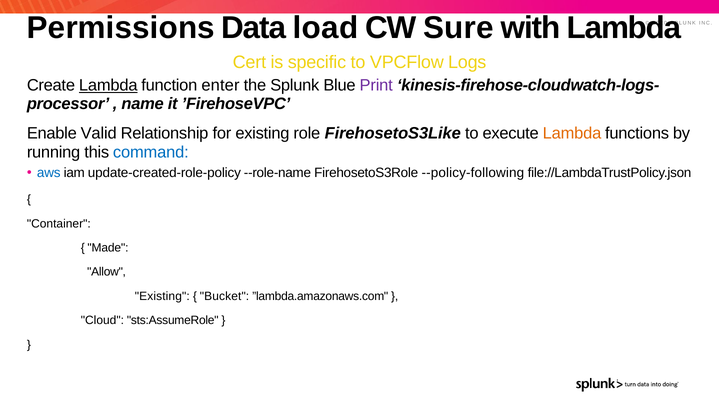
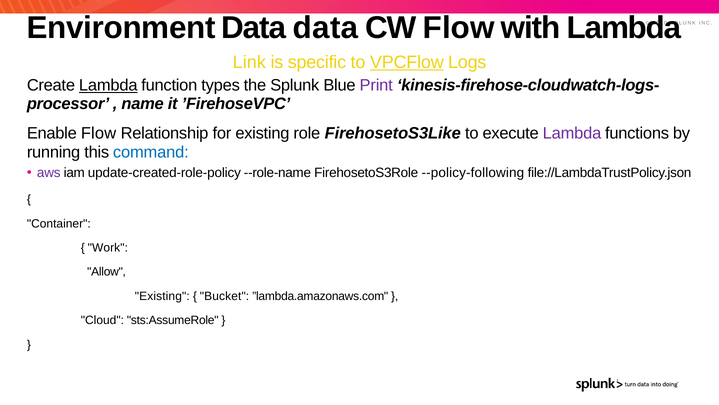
Permissions: Permissions -> Environment (121, 28)
Data load: load -> data (326, 28)
CW Sure: Sure -> Flow (459, 28)
Cert: Cert -> Link (249, 62)
VPCFlow underline: none -> present (407, 62)
enter: enter -> types (221, 85)
Enable Valid: Valid -> Flow (99, 133)
Lambda colour: orange -> purple (572, 133)
aws colour: blue -> purple (49, 173)
Made: Made -> Work (108, 247)
